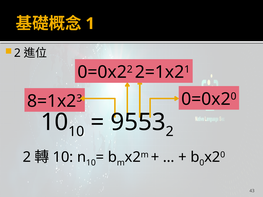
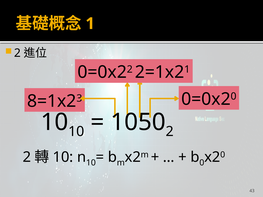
9553: 9553 -> 1050 (138, 122)
